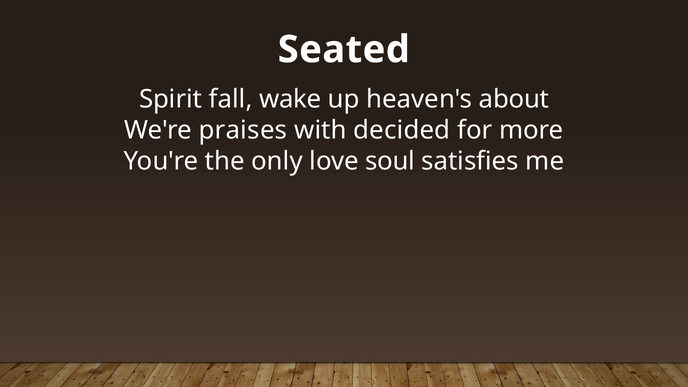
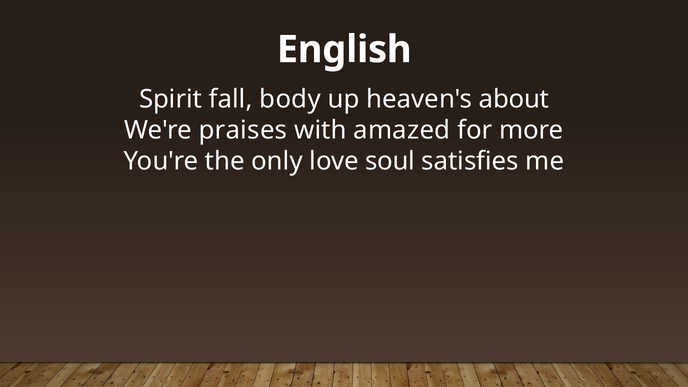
Seated: Seated -> English (344, 50)
wake: wake -> body (290, 99)
decided: decided -> amazed (402, 130)
